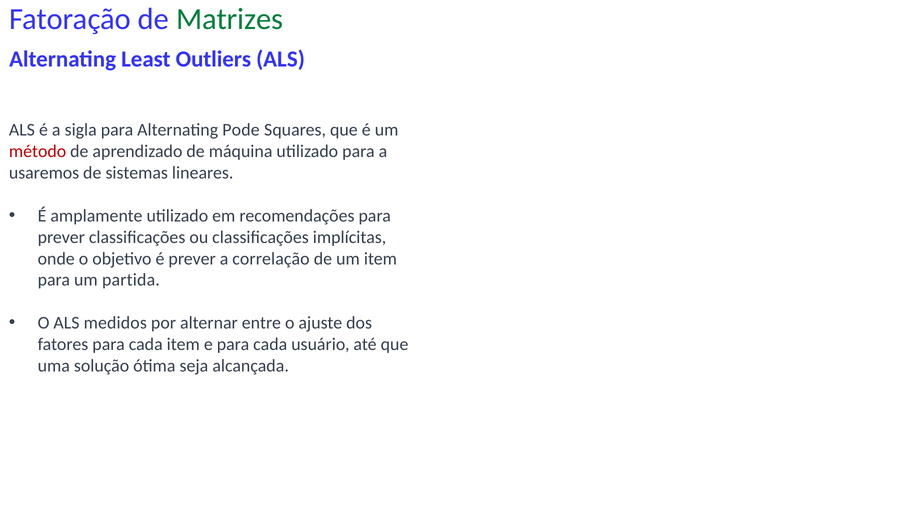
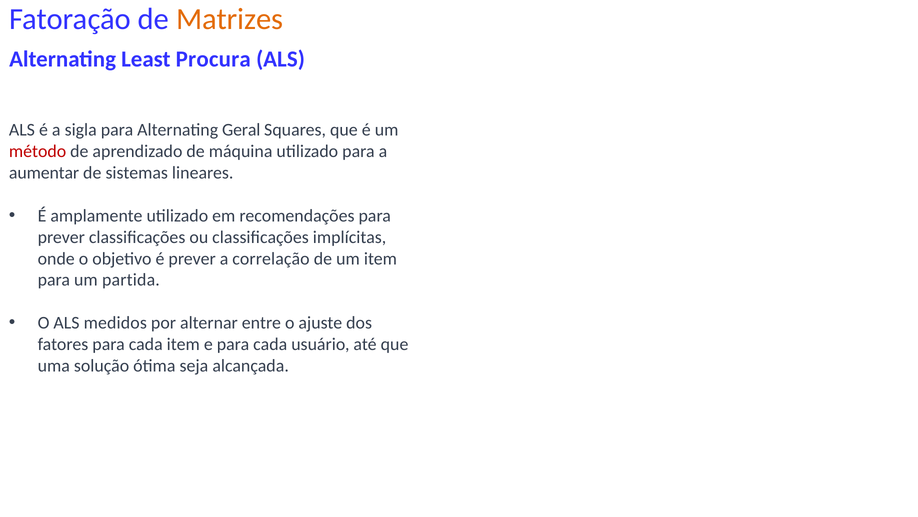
Matrizes colour: green -> orange (230, 19)
Outliers: Outliers -> Procura (213, 59)
Pode: Pode -> Geral (241, 130)
usaremos: usaremos -> aumentar (44, 173)
